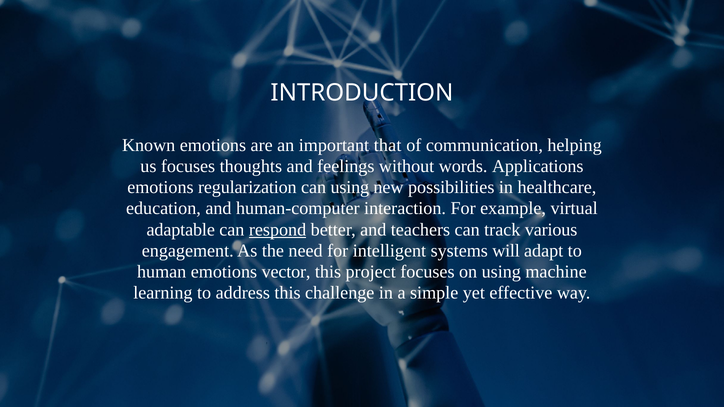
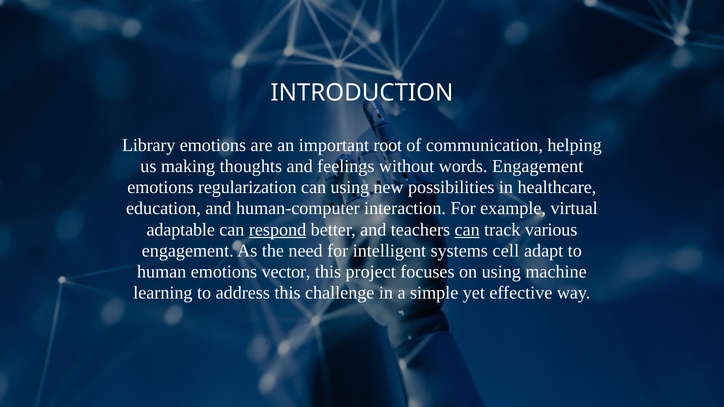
Known: Known -> Library (149, 145)
that: that -> root (388, 145)
us focuses: focuses -> making (188, 166)
words Applications: Applications -> Engagement (538, 166)
can underline: none -> present (467, 230)
will: will -> cell (506, 251)
